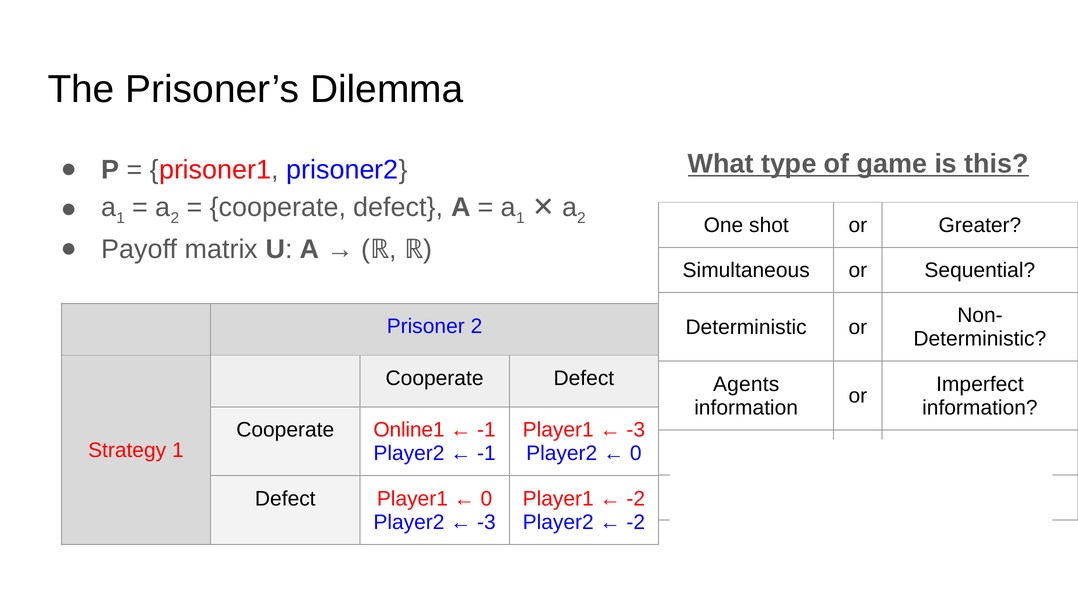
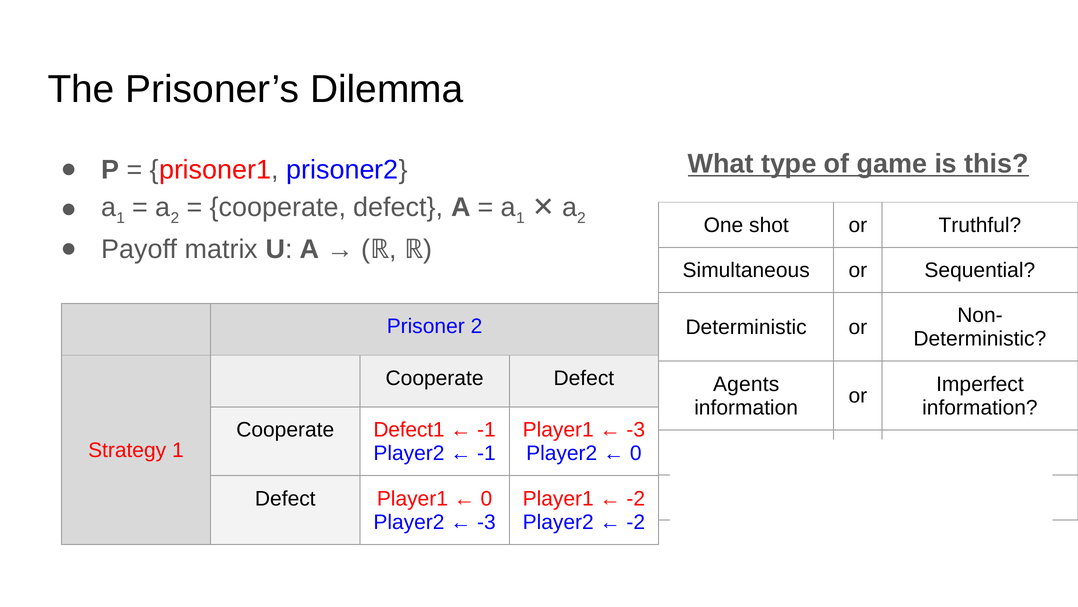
Greater: Greater -> Truthful (980, 225)
Online1: Online1 -> Defect1 (409, 429)
